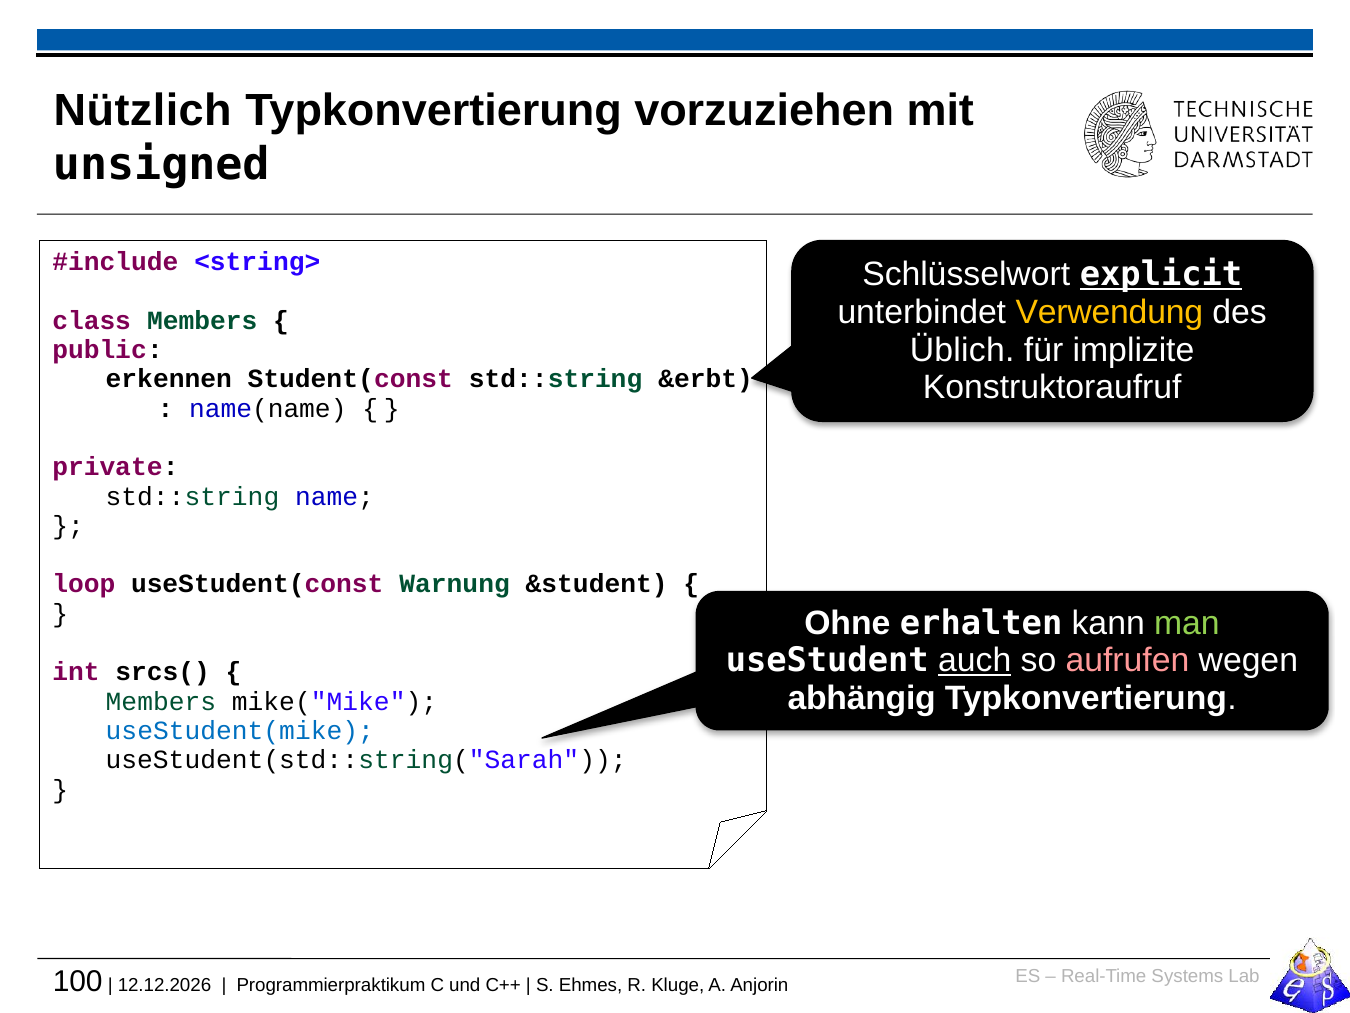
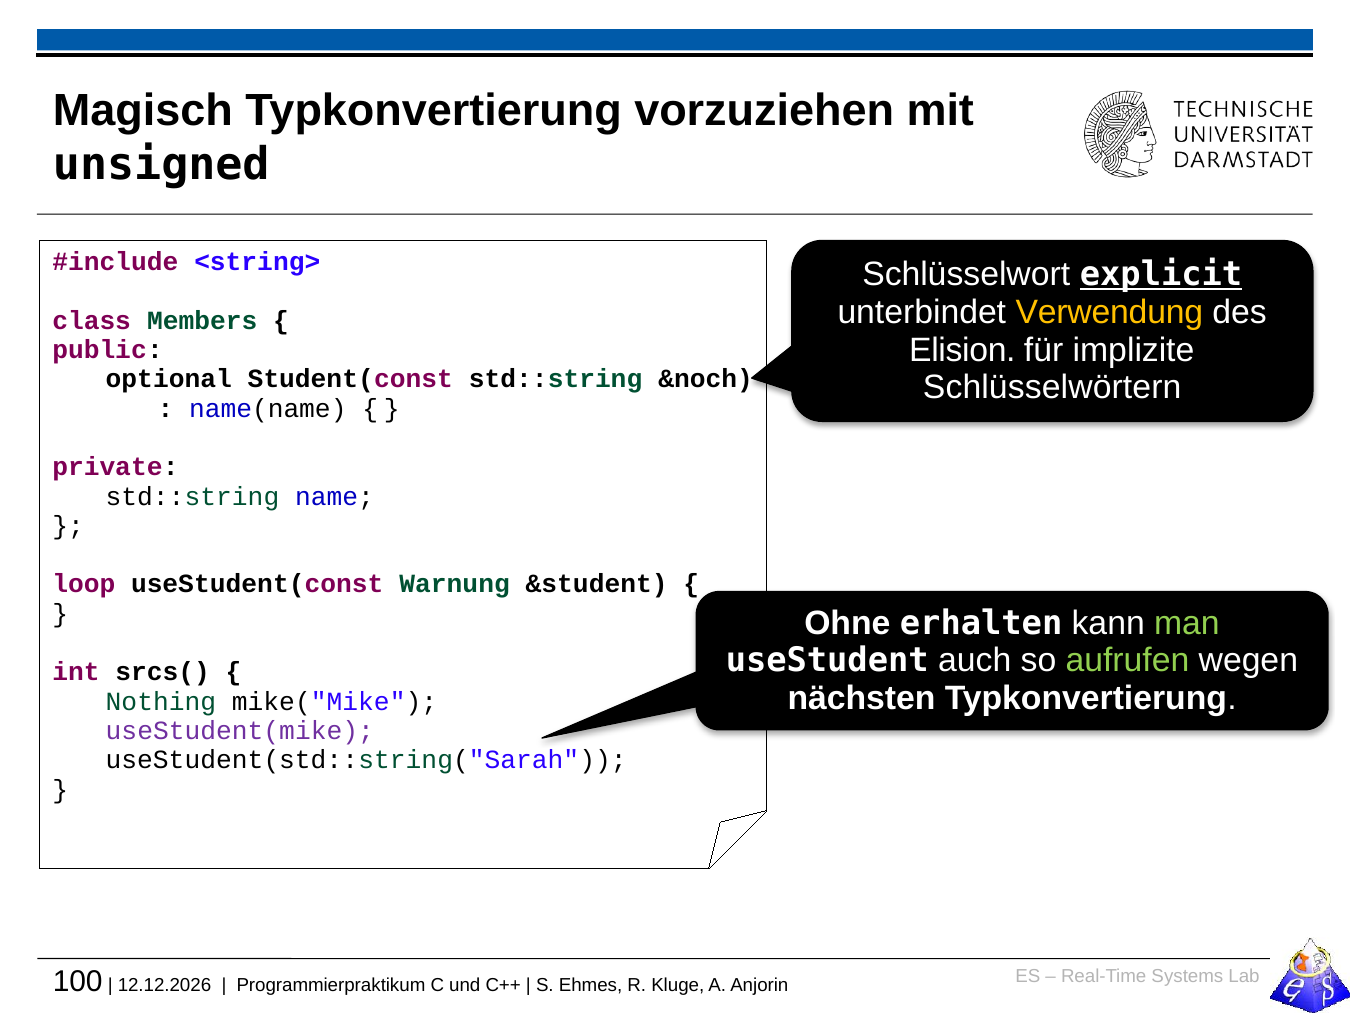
Nützlich: Nützlich -> Magisch (143, 110)
Üblich: Üblich -> Elision (962, 350)
erkennen: erkennen -> optional (169, 379)
&erbt: &erbt -> &noch (706, 379)
Konstruktoraufruf: Konstruktoraufruf -> Schlüsselwörtern (1052, 387)
auch underline: present -> none (975, 660)
aufrufen colour: pink -> light green (1127, 660)
abhängig: abhängig -> nächsten (862, 698)
Members: Members -> Nothing (161, 701)
useStudent(mike colour: blue -> purple (240, 730)
